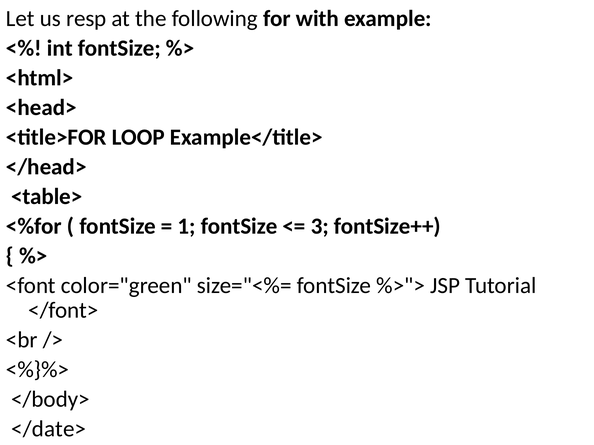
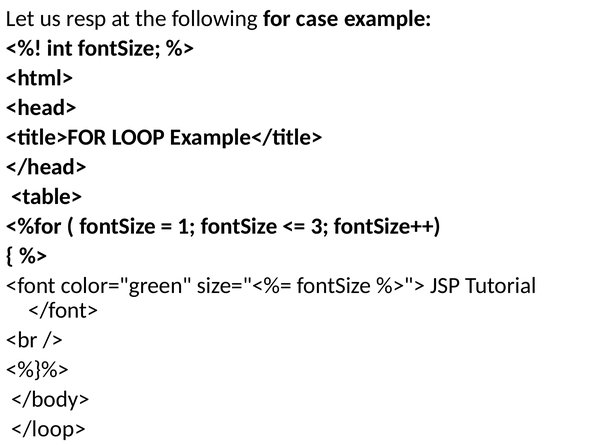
with: with -> case (317, 18)
</date>: </date> -> </loop> (49, 430)
